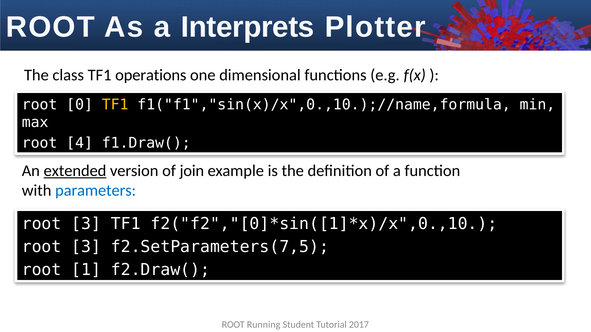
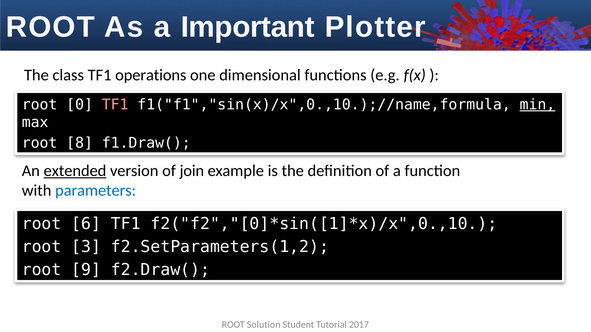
Interprets: Interprets -> Important (248, 27)
TF1 colour: yellow -> pink (115, 105)
min underline: none -> present (537, 105)
4: 4 -> 8 (80, 143)
3: 3 -> 6 (86, 224)
f2.SetParameters(7,5: f2.SetParameters(7,5 -> f2.SetParameters(1,2 (220, 247)
1: 1 -> 9 (86, 270)
Running: Running -> Solution (264, 325)
